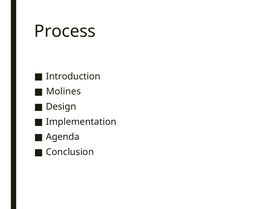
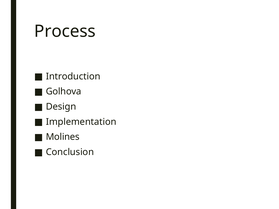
Molines: Molines -> Golhova (64, 92)
Agenda: Agenda -> Molines (63, 137)
